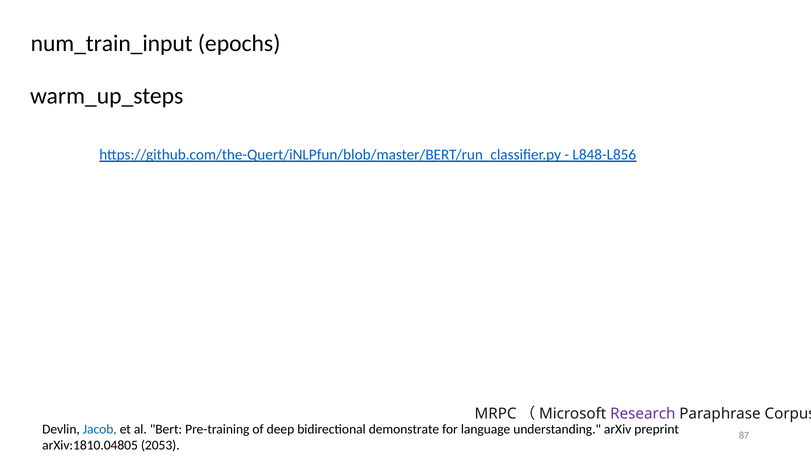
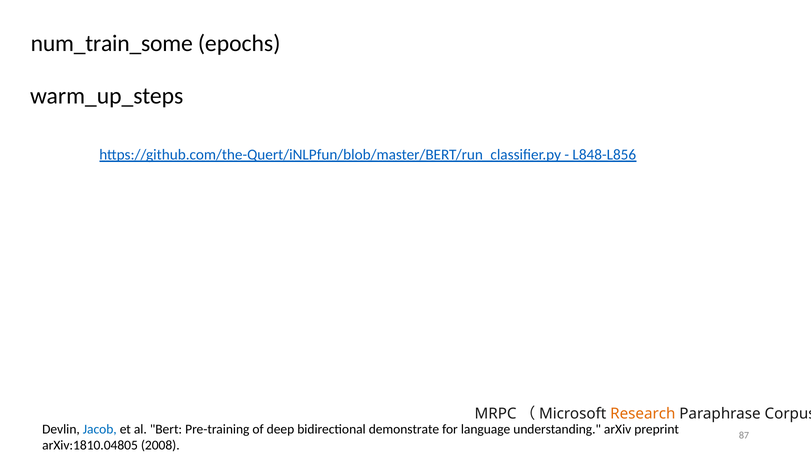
num_train_input: num_train_input -> num_train_some (112, 43)
Research colour: purple -> orange (643, 414)
2053: 2053 -> 2008 (160, 446)
